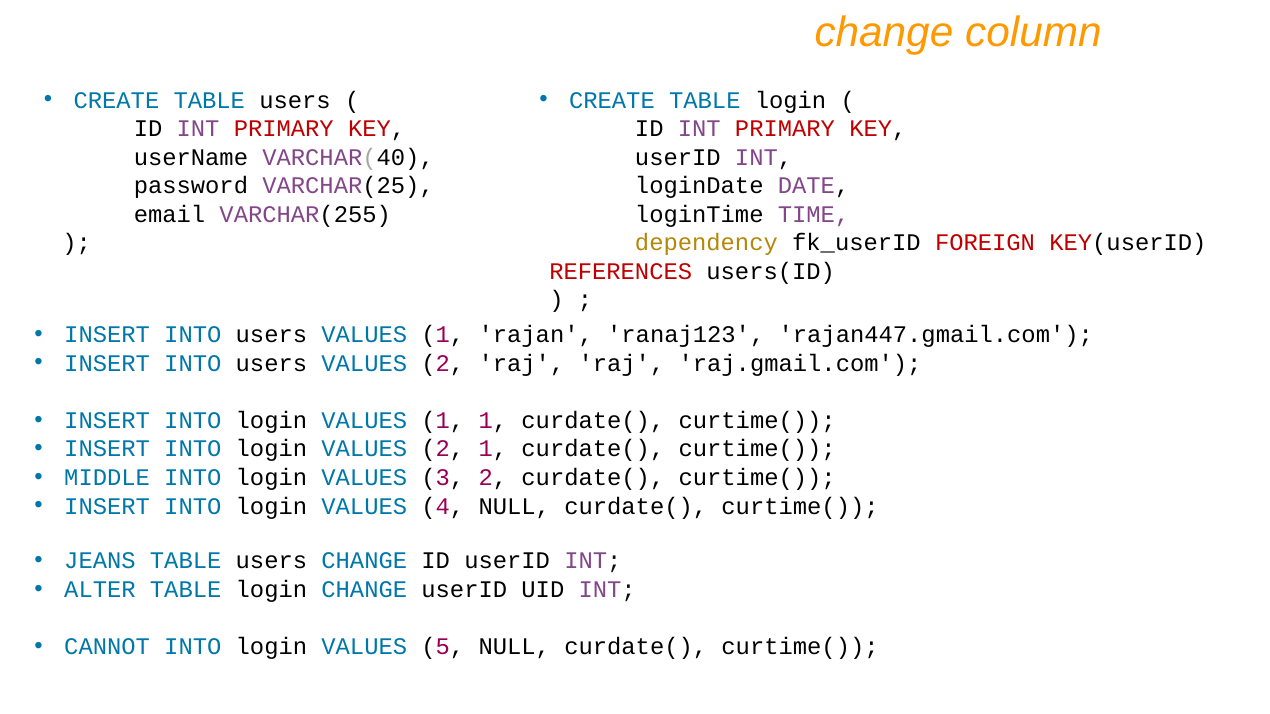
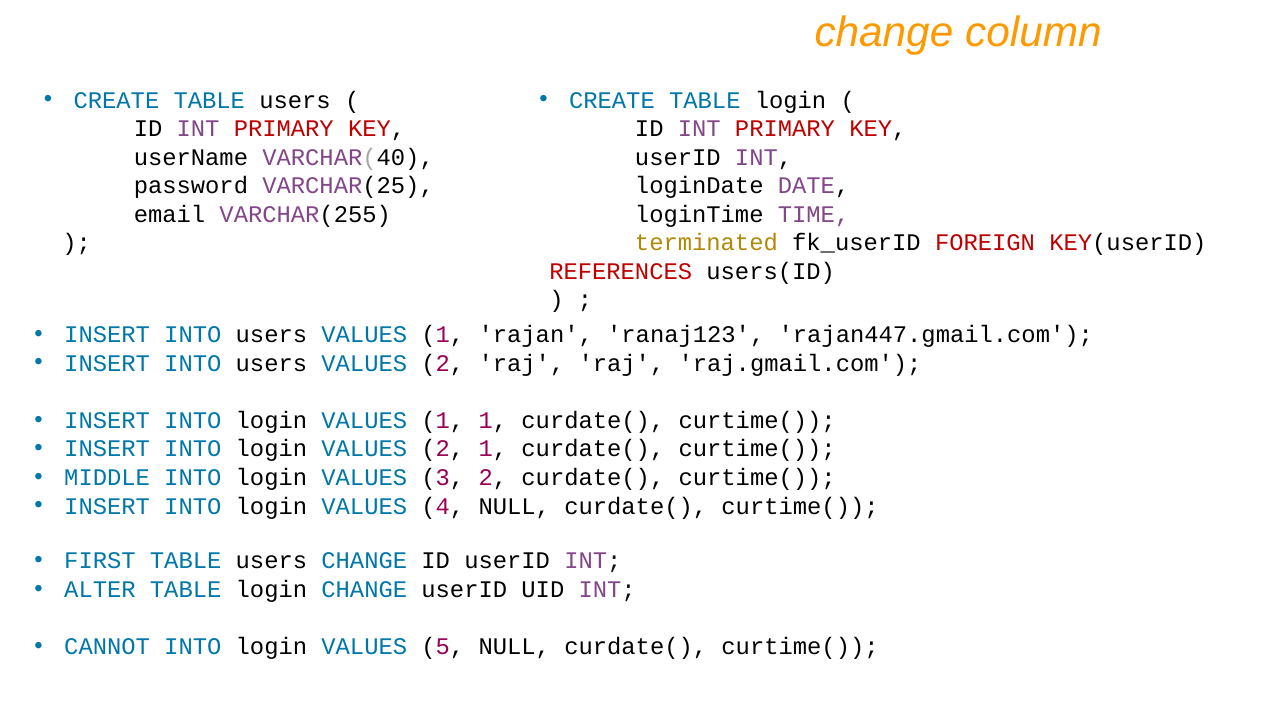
dependency: dependency -> terminated (706, 243)
JEANS: JEANS -> FIRST (100, 561)
